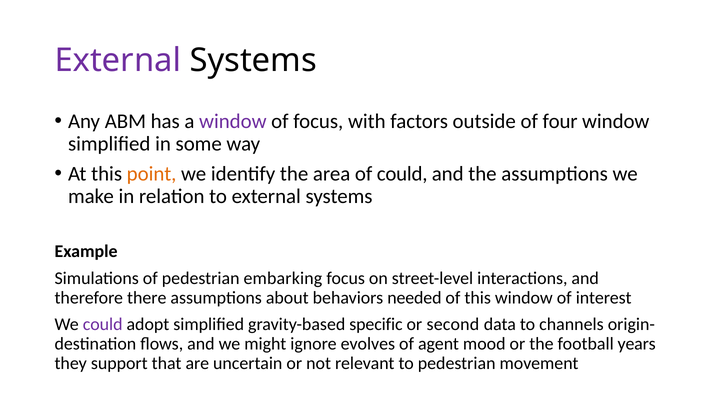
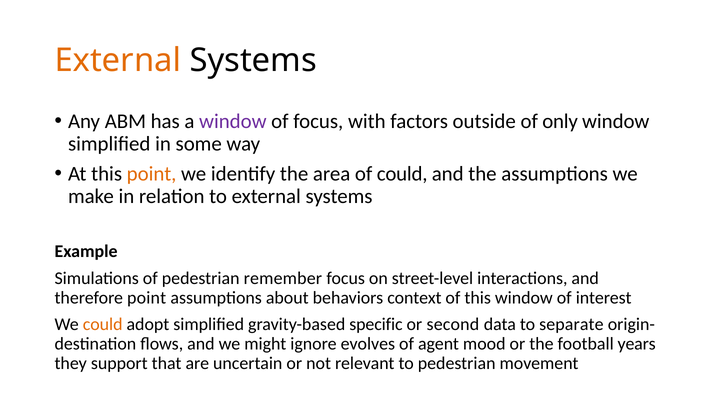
External colour: purple -> orange (118, 60)
four: four -> only (560, 121)
embarking: embarking -> remember (283, 278)
therefore there: there -> point (147, 298)
needed: needed -> context (414, 298)
could colour: purple -> orange (103, 324)
channels: channels -> separate (571, 324)
